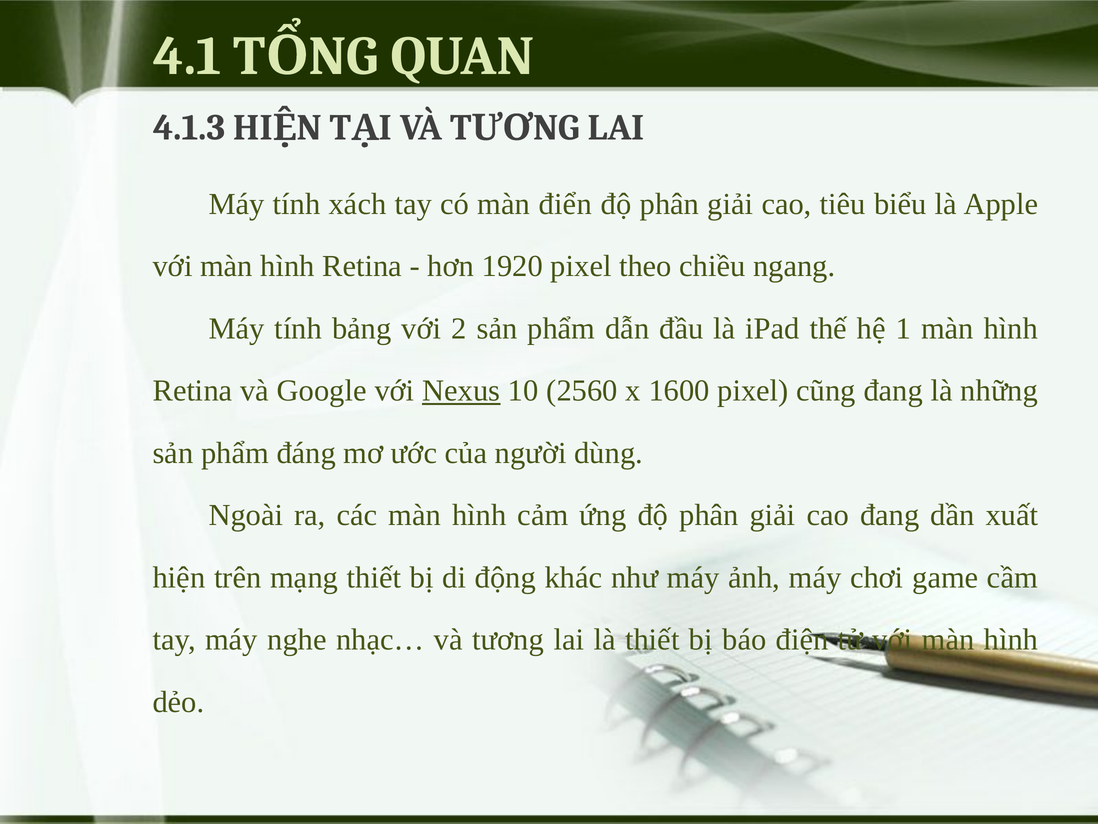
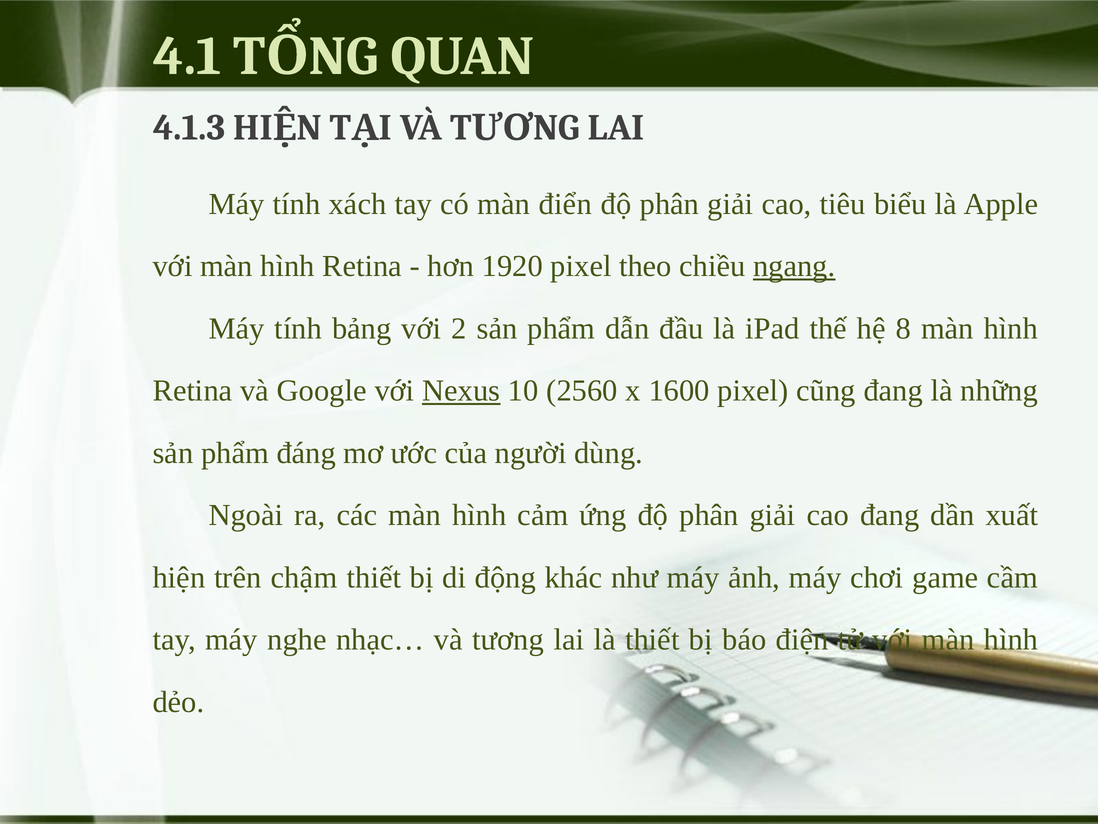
ngang underline: none -> present (794, 266)
1: 1 -> 8 (903, 328)
mạng: mạng -> chậm (304, 577)
